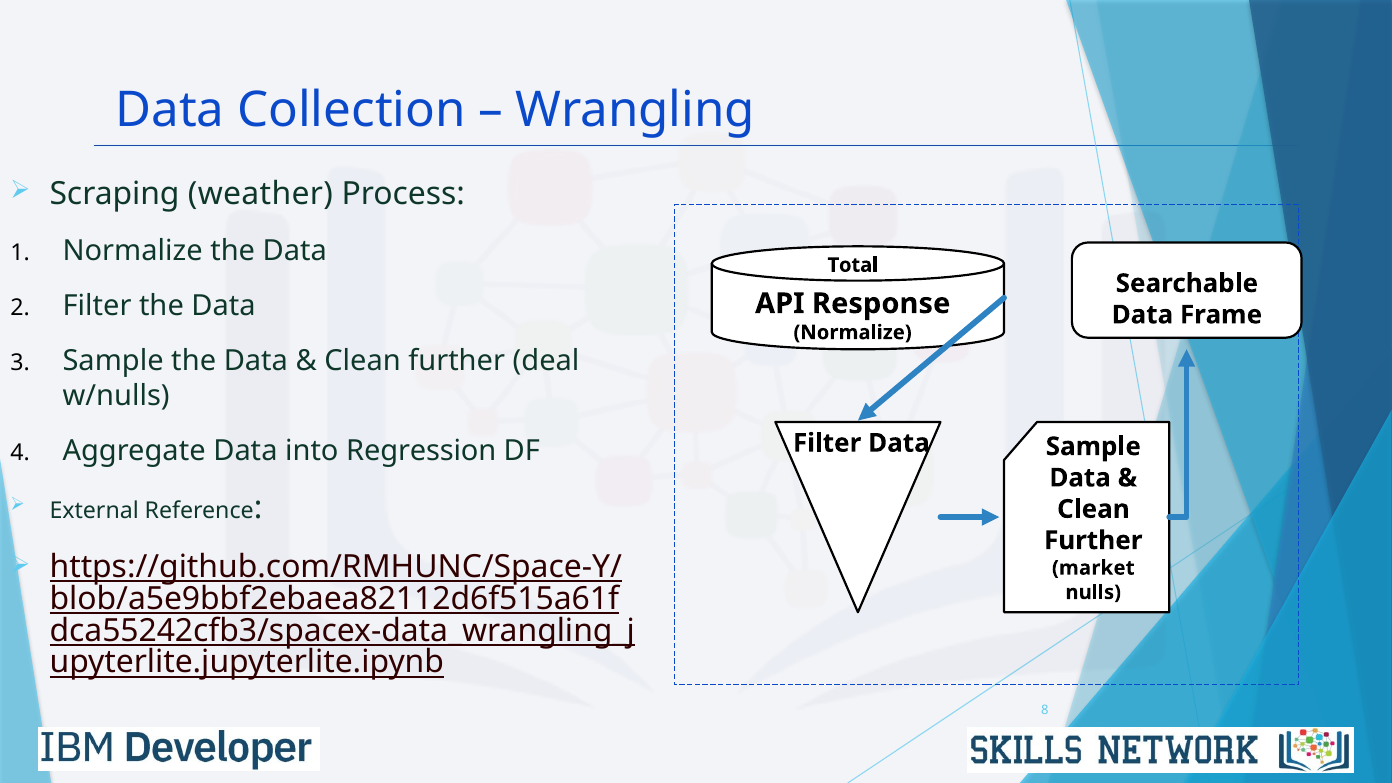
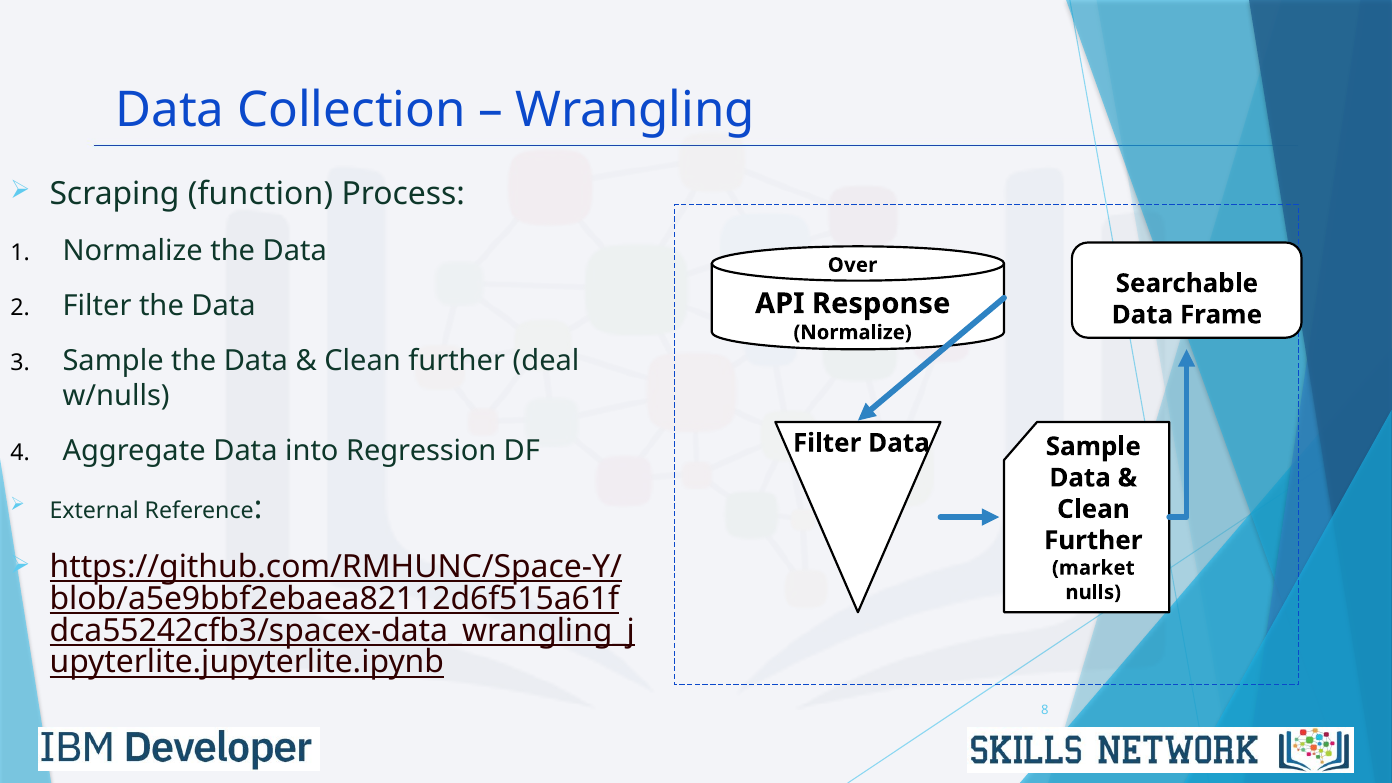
weather: weather -> function (260, 194)
Total: Total -> Over (853, 265)
